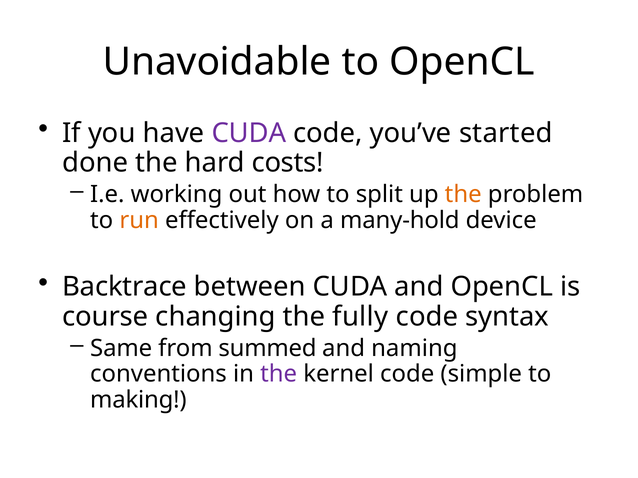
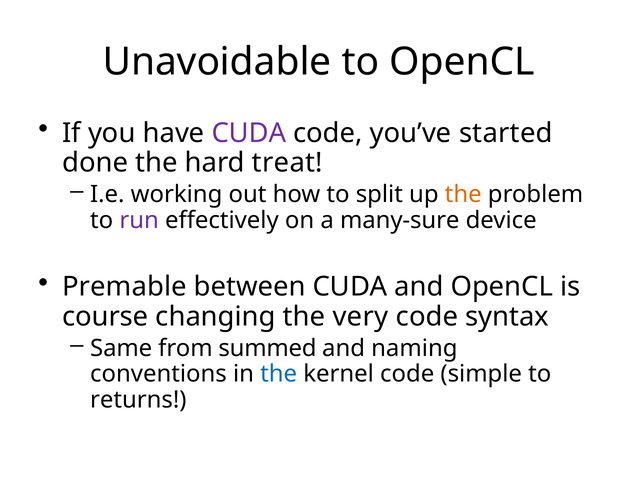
costs: costs -> treat (287, 163)
run colour: orange -> purple (139, 221)
many-hold: many-hold -> many-sure (400, 221)
Backtrace: Backtrace -> Premable (124, 287)
fully: fully -> very (360, 317)
the colour: purple -> blue (279, 374)
making: making -> returns (138, 400)
